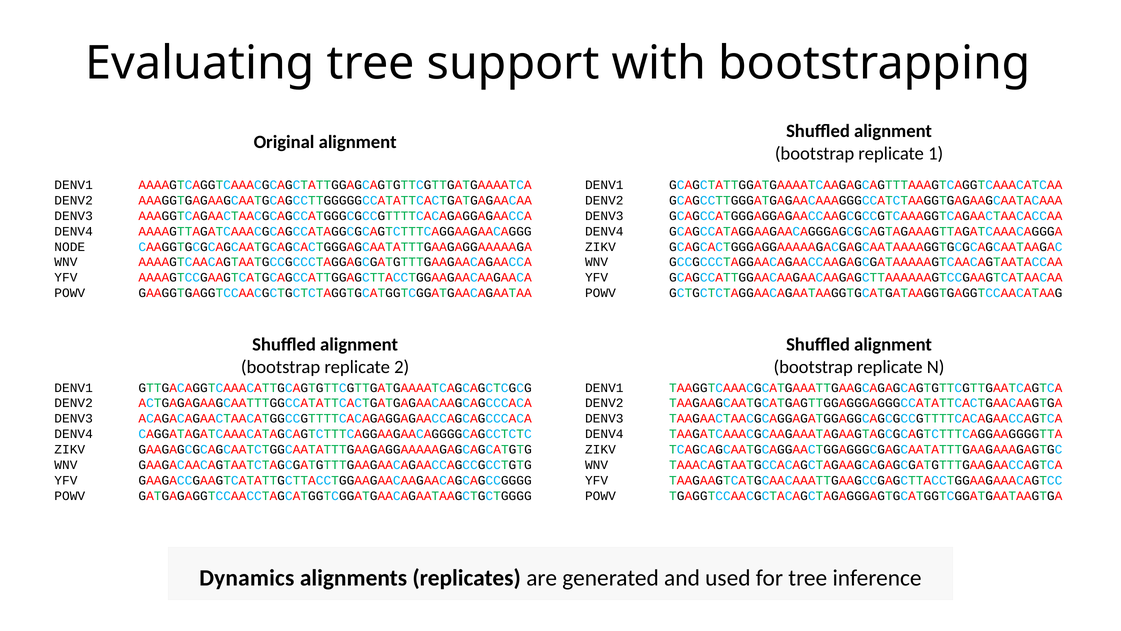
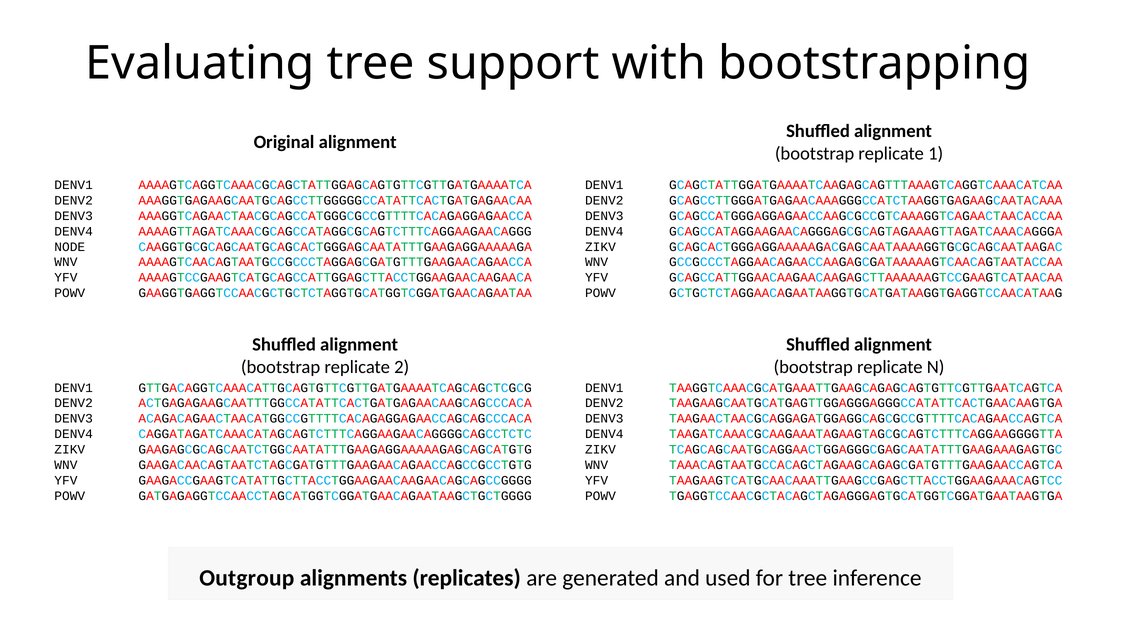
Dynamics: Dynamics -> Outgroup (247, 578)
